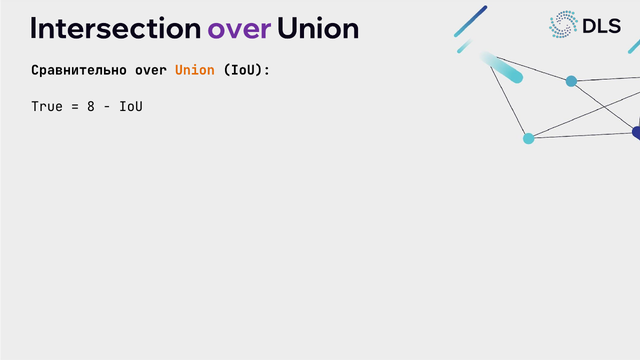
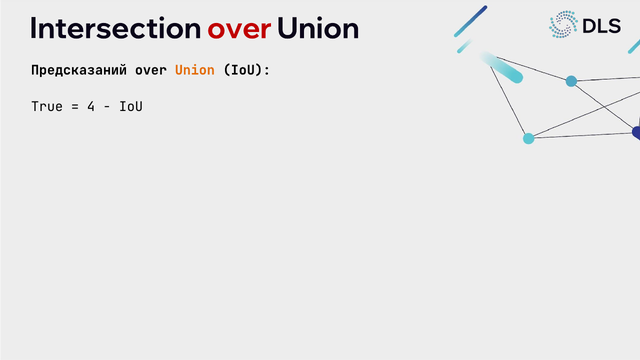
over colour: purple -> red (239, 28)
Сравнительно: Сравнительно -> Предсказаний (79, 70)
8: 8 -> 4 (91, 107)
